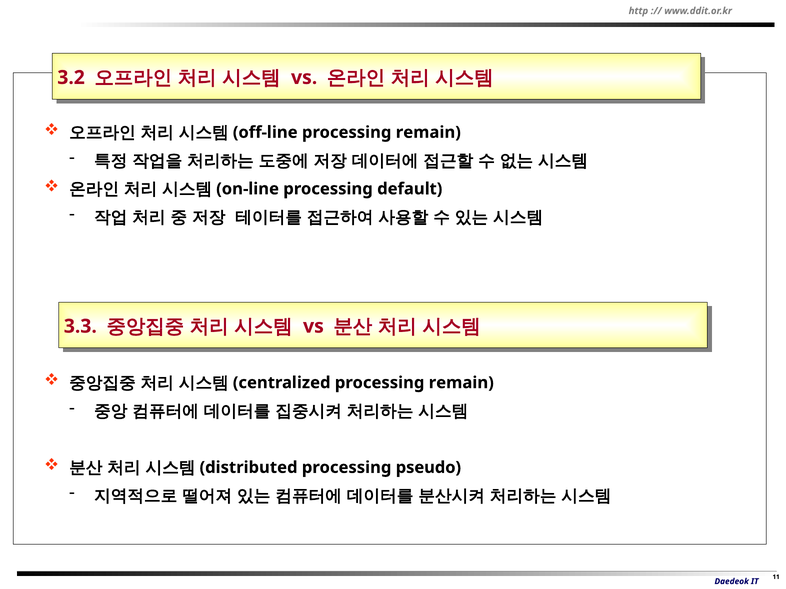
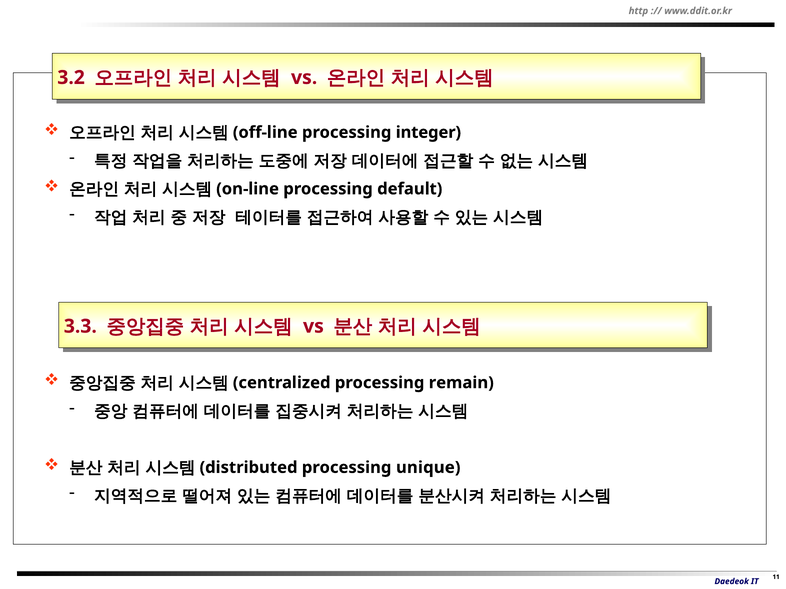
remain: remain -> integer (428, 132)
pseudo: pseudo -> unique (428, 468)
